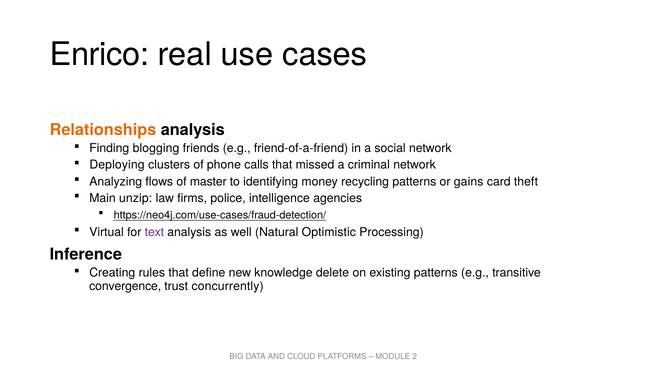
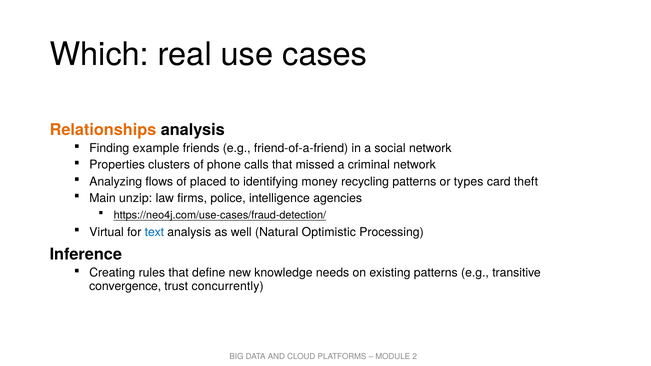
Enrico: Enrico -> Which (99, 55)
blogging: blogging -> example (156, 148)
Deploying: Deploying -> Properties (117, 165)
master: master -> placed (208, 182)
gains: gains -> types (469, 182)
text colour: purple -> blue (154, 232)
delete: delete -> needs (333, 273)
